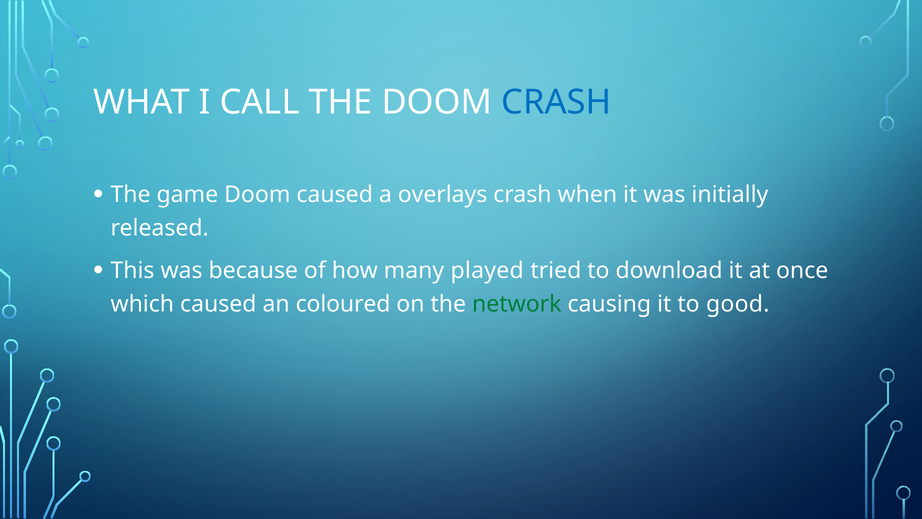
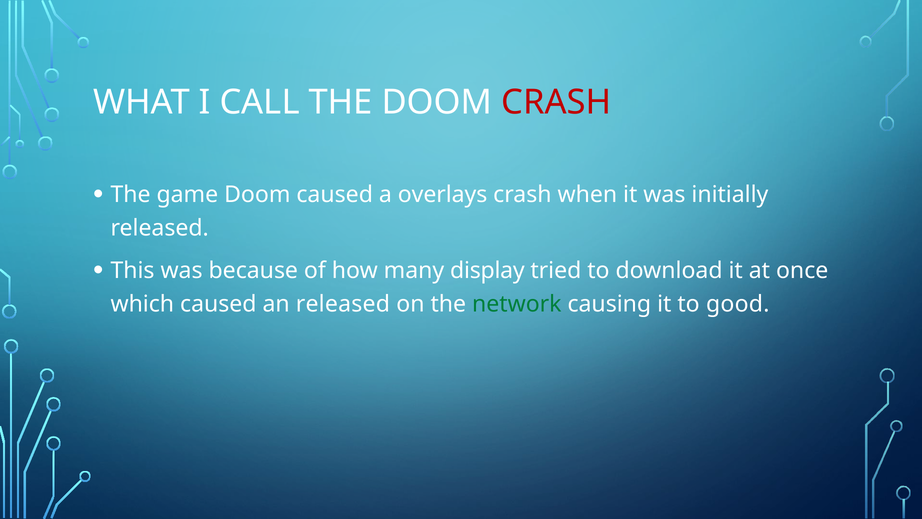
CRASH colour: blue -> red (556, 102)
played: played -> display (487, 271)
an coloured: coloured -> released (343, 304)
